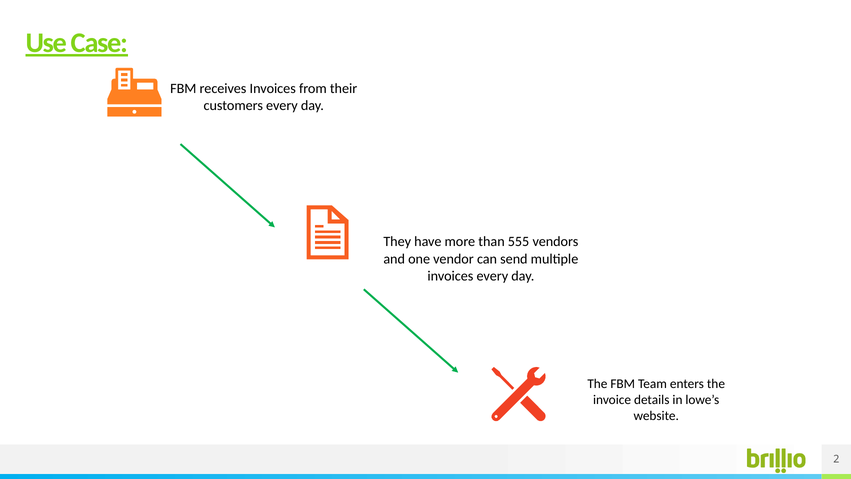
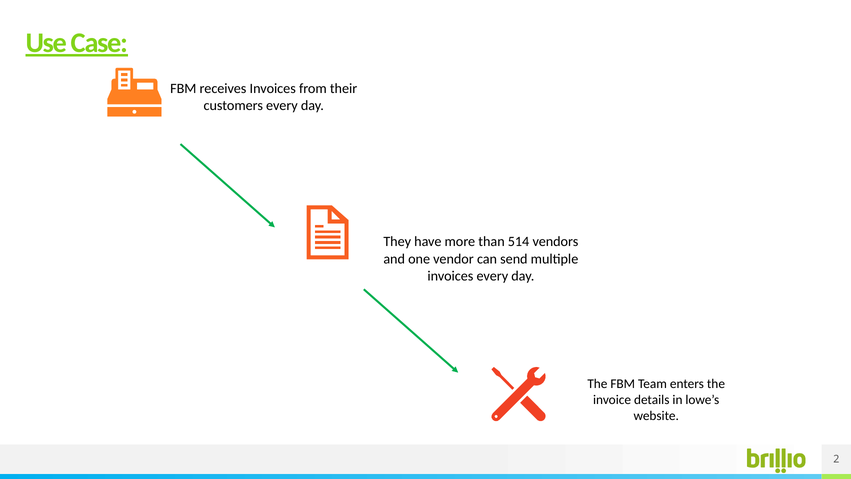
555: 555 -> 514 (519, 242)
